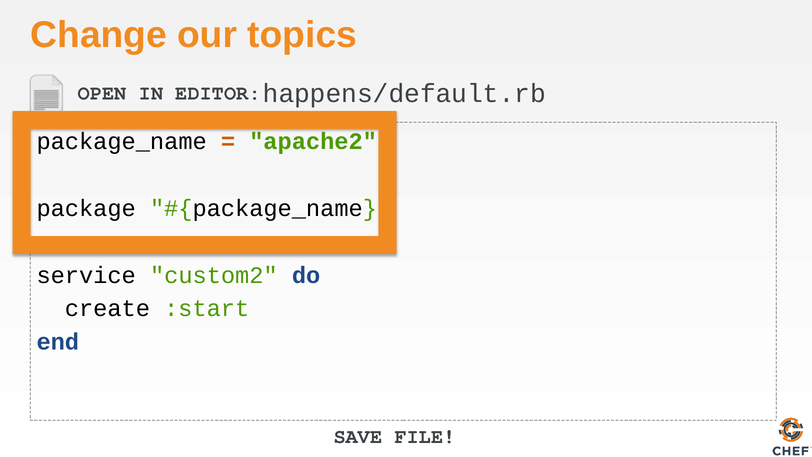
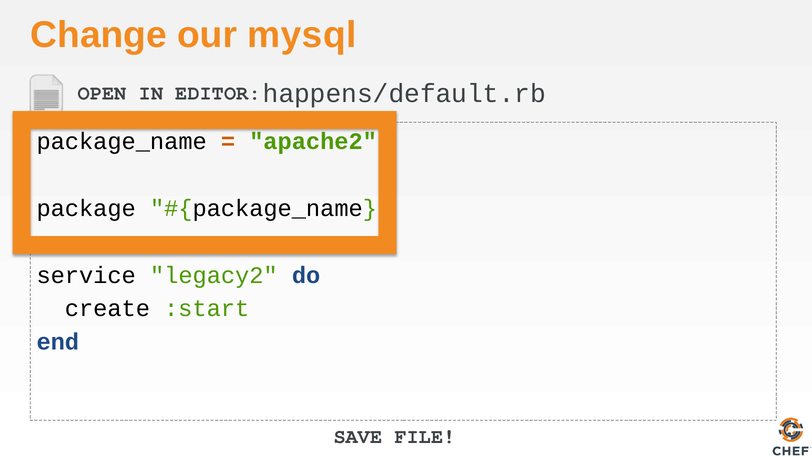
topics: topics -> mysql (302, 35)
custom2: custom2 -> legacy2 (214, 275)
